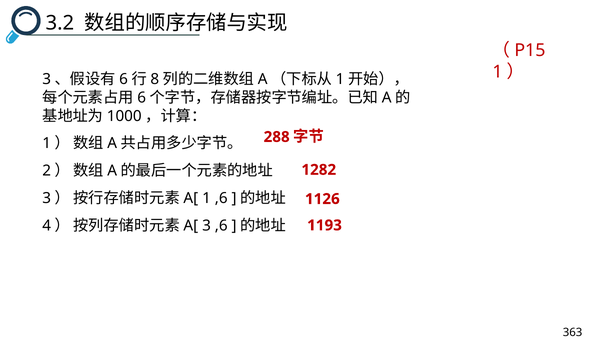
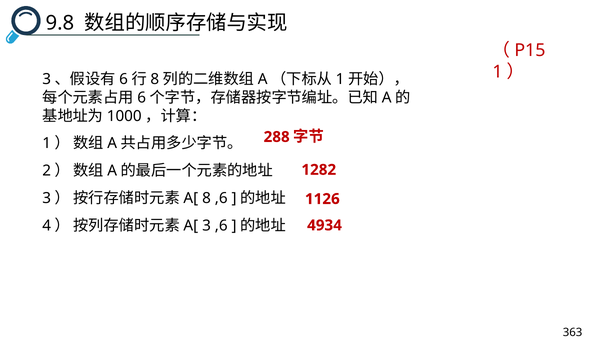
3.2: 3.2 -> 9.8 (60, 23)
1: 1 -> 8 (206, 198)
1193: 1193 -> 4934 (325, 225)
